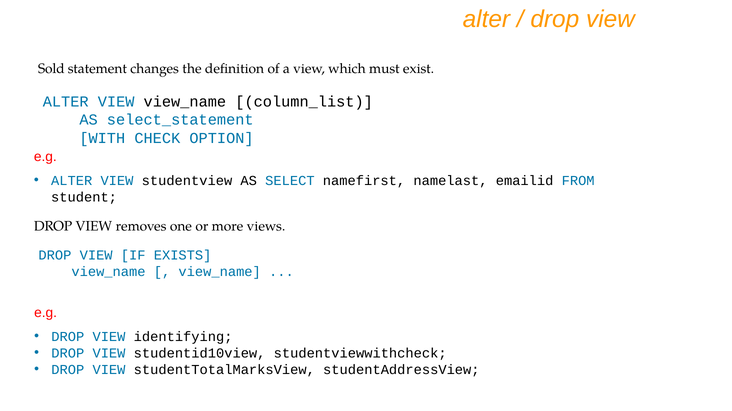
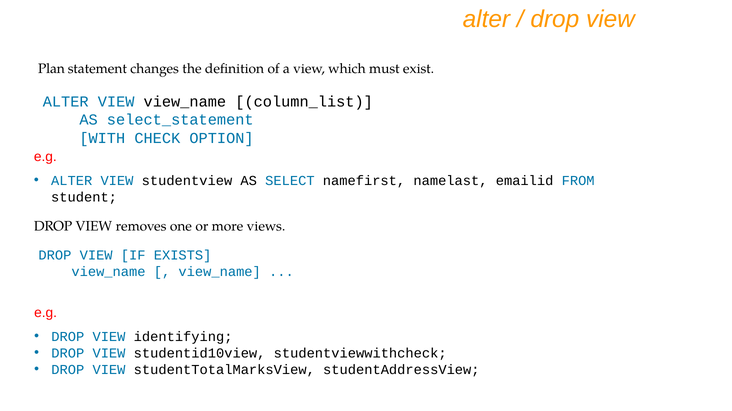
Sold: Sold -> Plan (51, 69)
